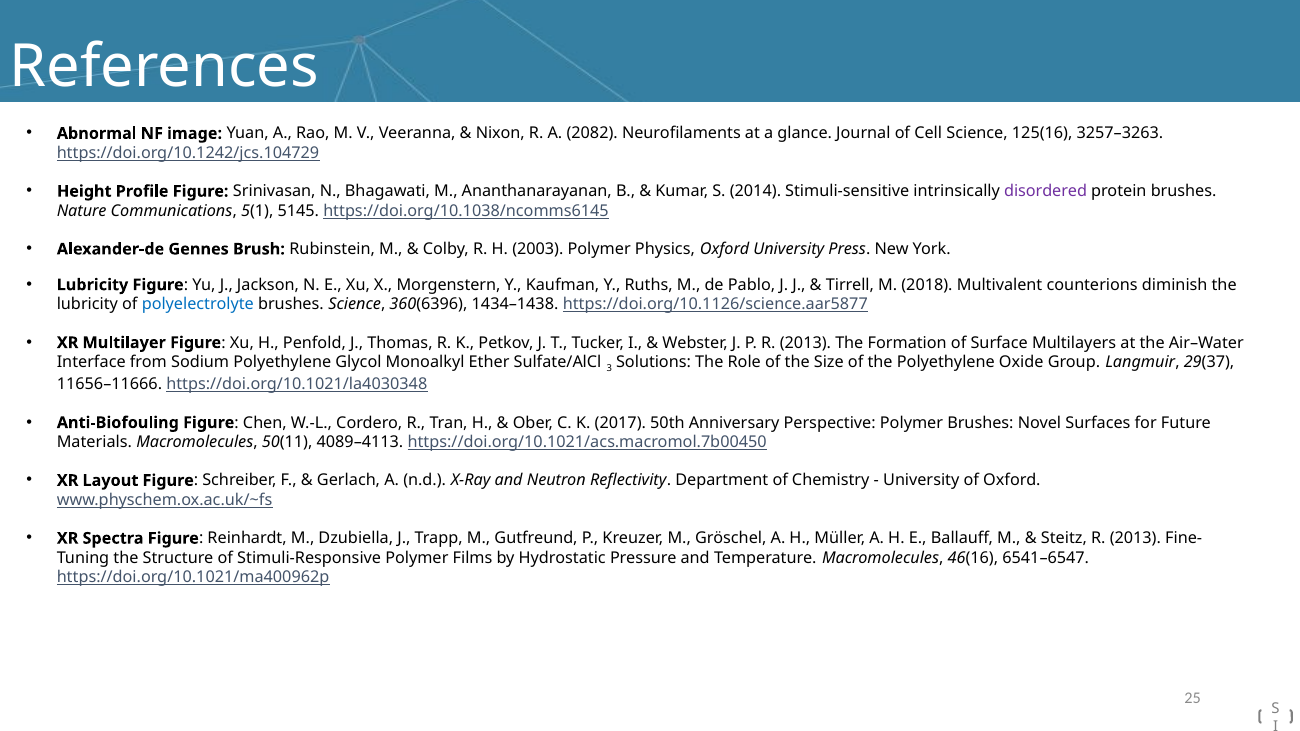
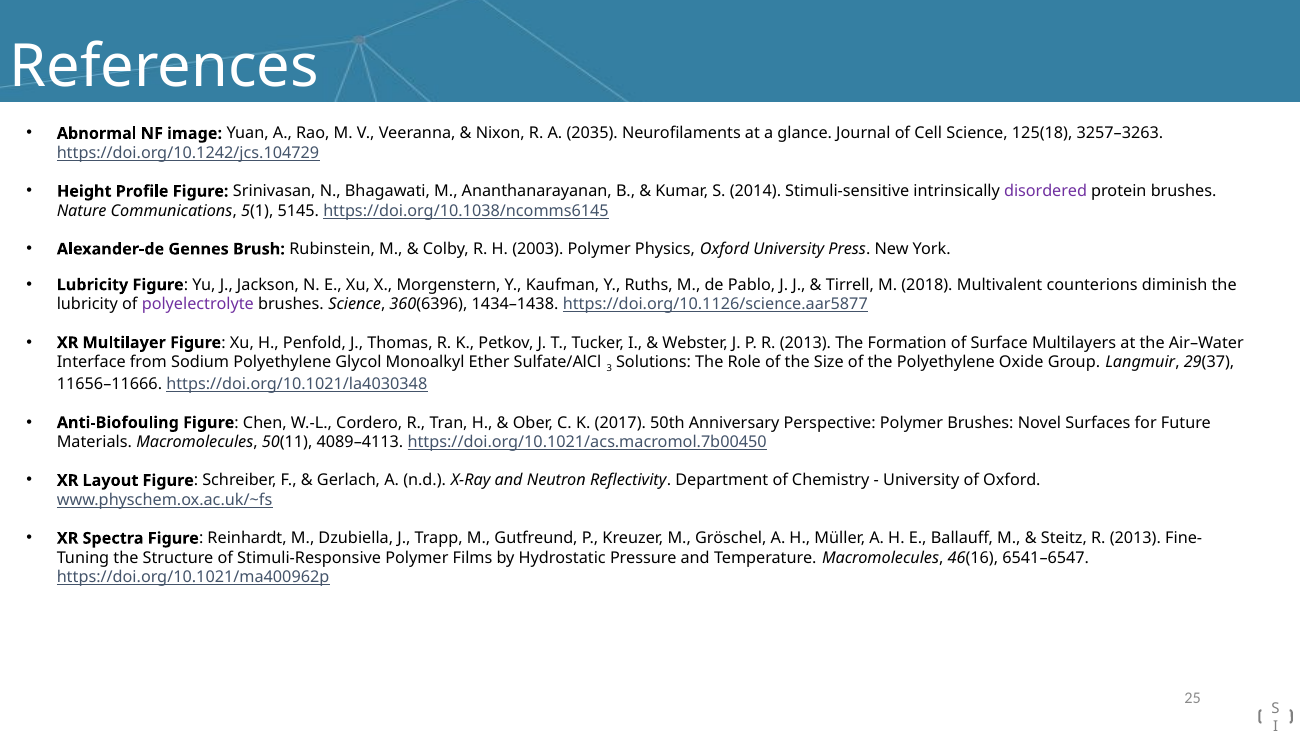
2082: 2082 -> 2035 (592, 134)
125(16: 125(16 -> 125(18 (1042, 134)
polyelectrolyte colour: blue -> purple (198, 304)
